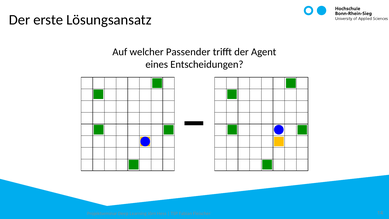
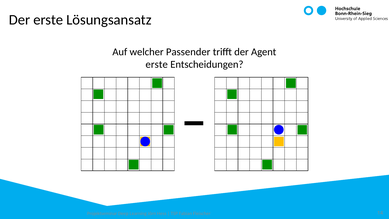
eines: eines -> erste (157, 64)
